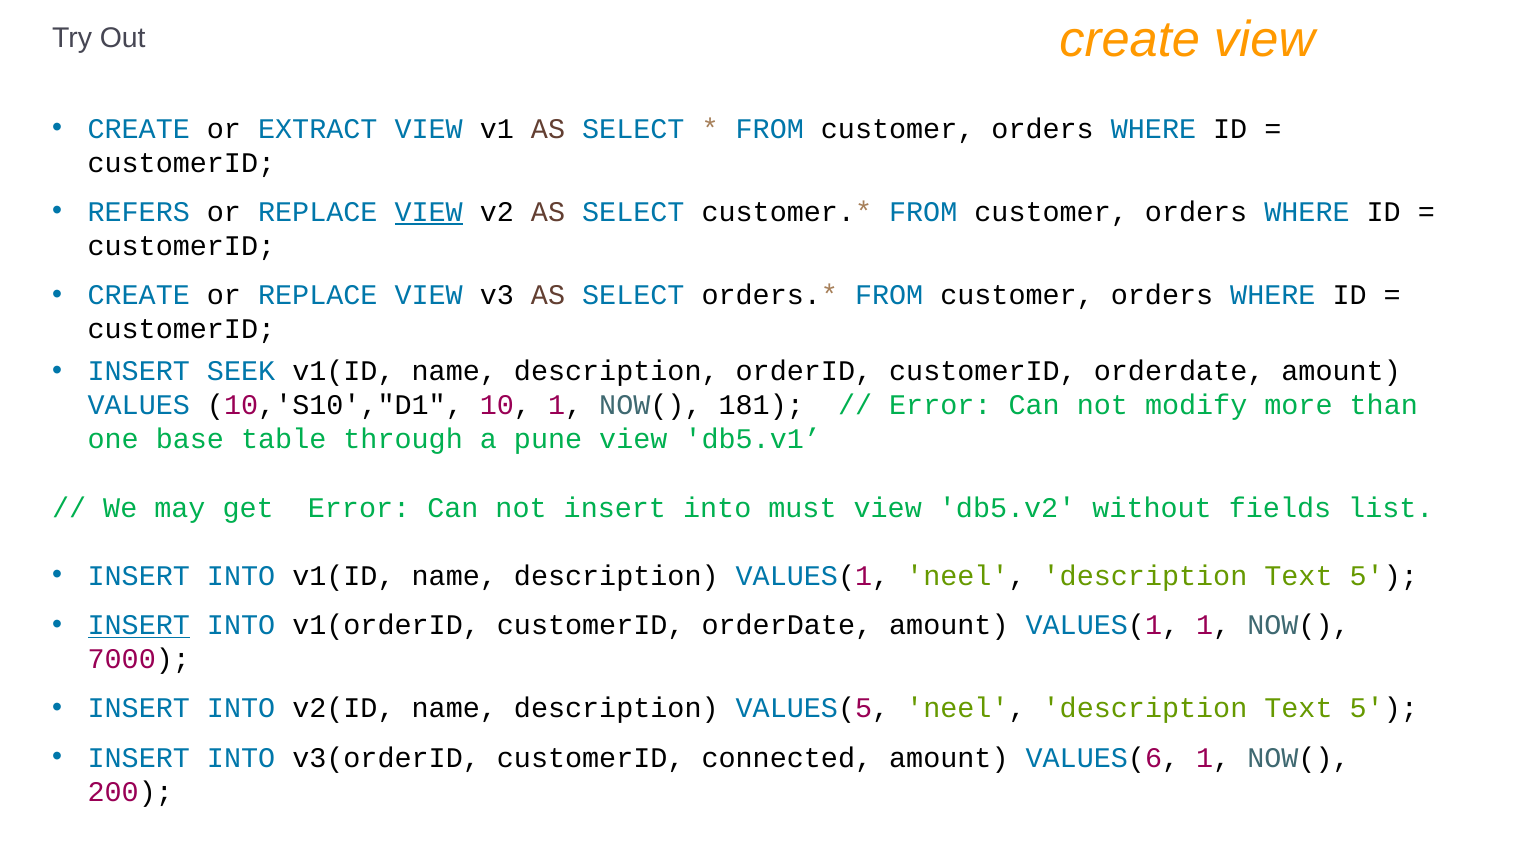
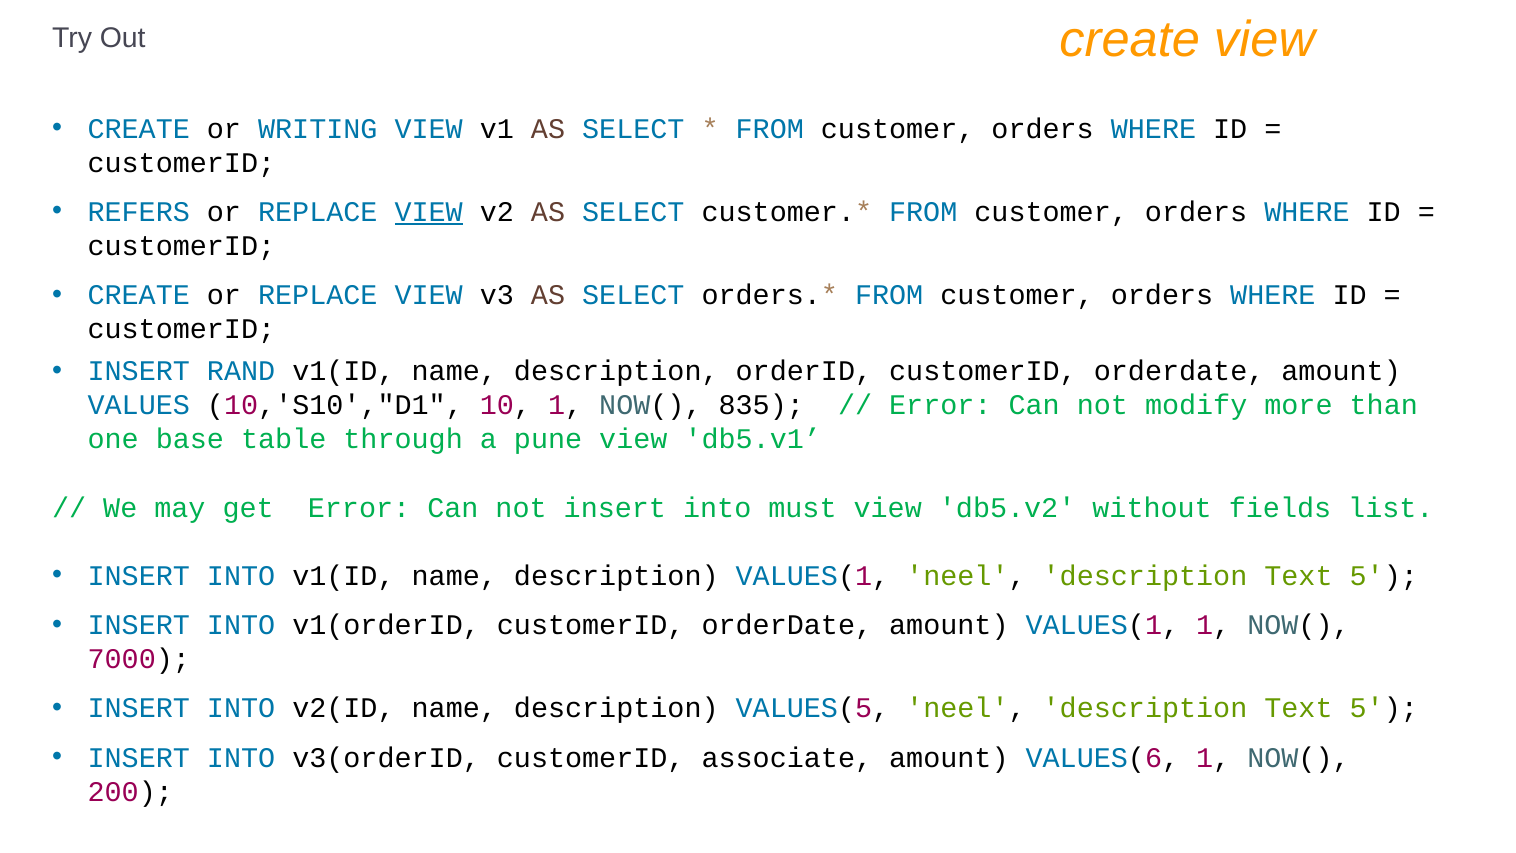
EXTRACT: EXTRACT -> WRITING (318, 129)
SEEK: SEEK -> RAND (241, 371)
181: 181 -> 835 (761, 405)
INSERT underline: present -> none (139, 625)
connected: connected -> associate (787, 758)
